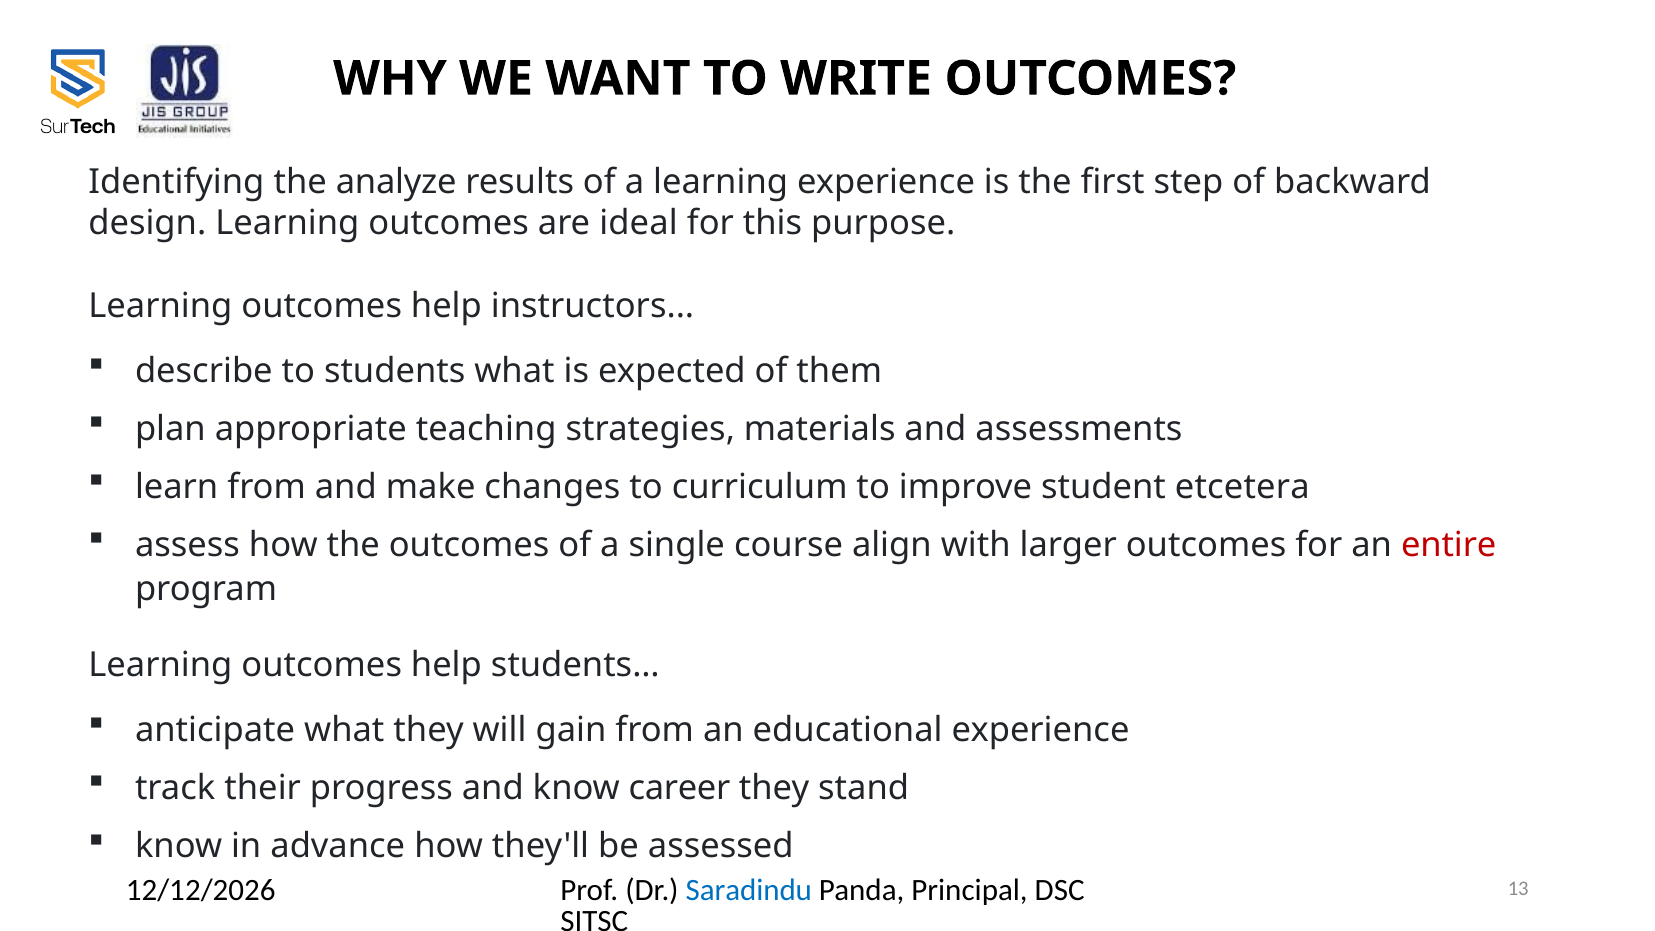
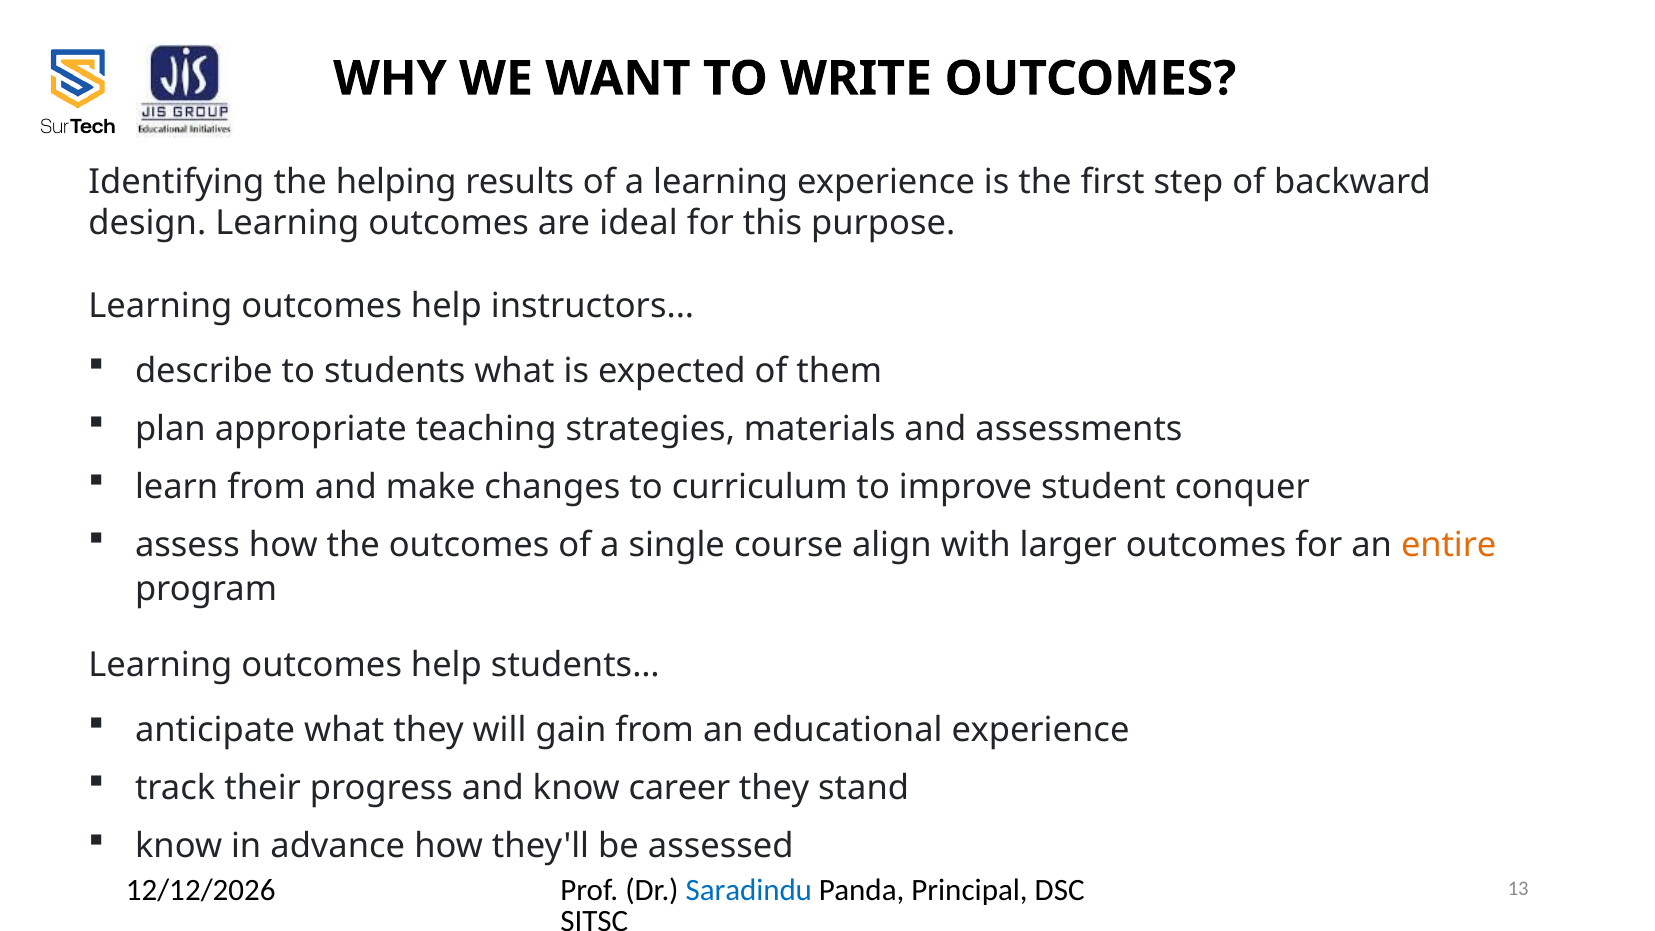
analyze: analyze -> helping (396, 182)
etcetera: etcetera -> conquer (1242, 487)
entire colour: red -> orange (1449, 545)
